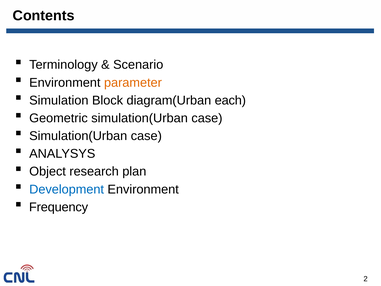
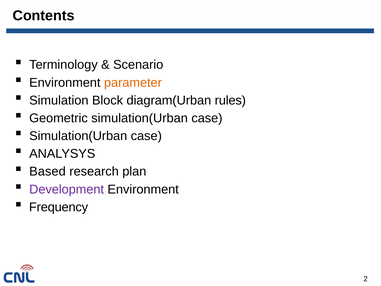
each: each -> rules (230, 100)
Object: Object -> Based (47, 171)
Development colour: blue -> purple (67, 189)
